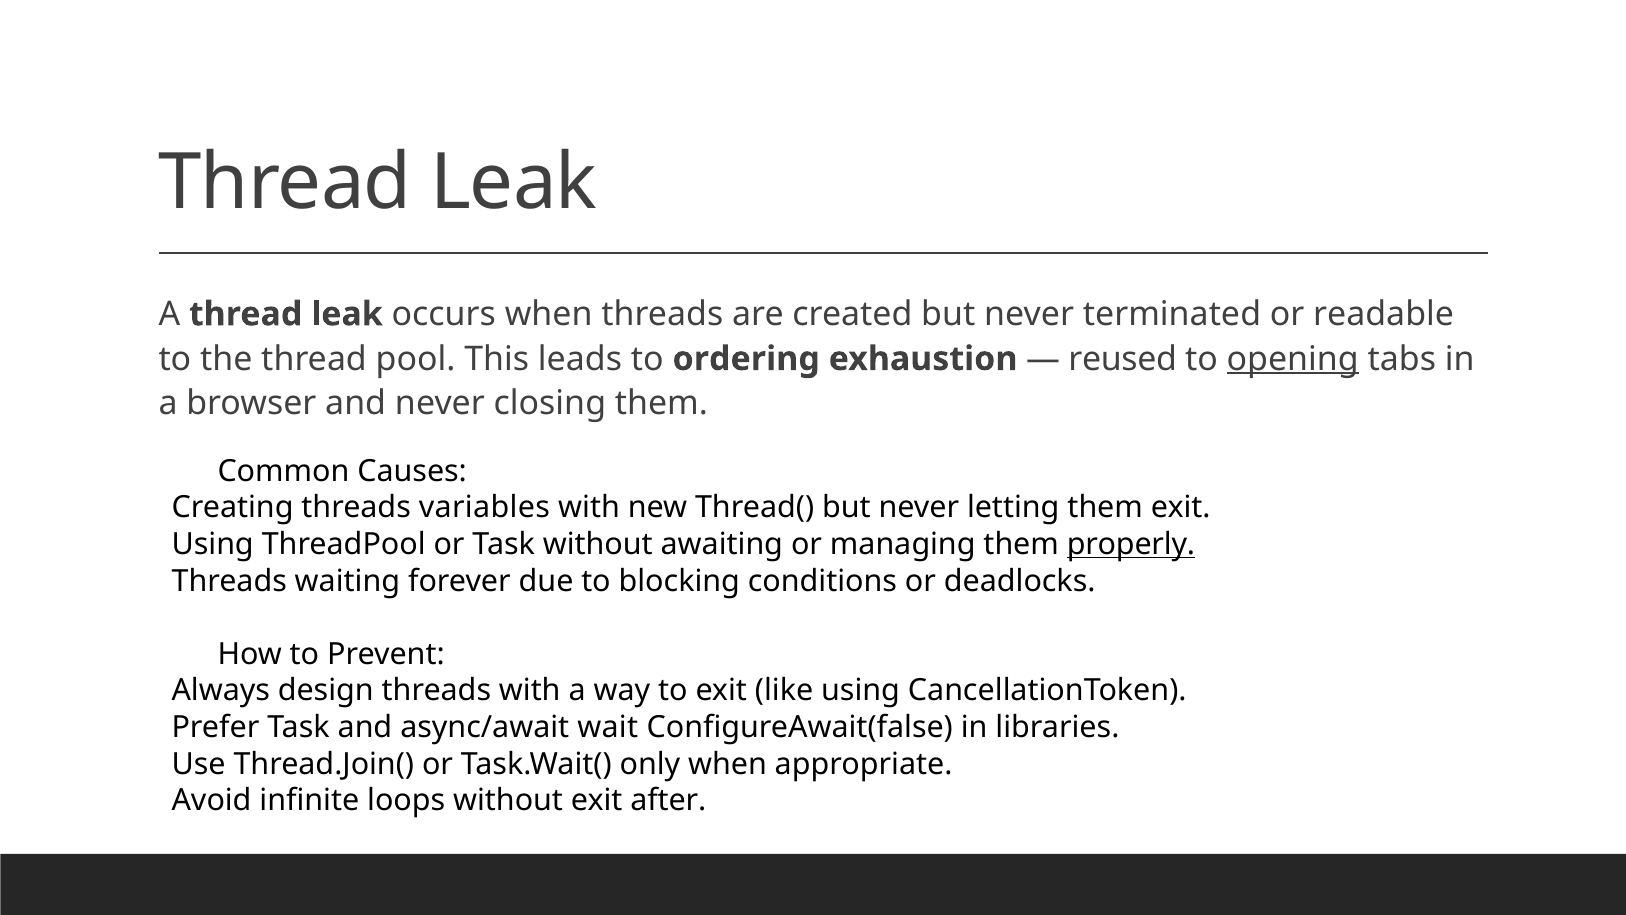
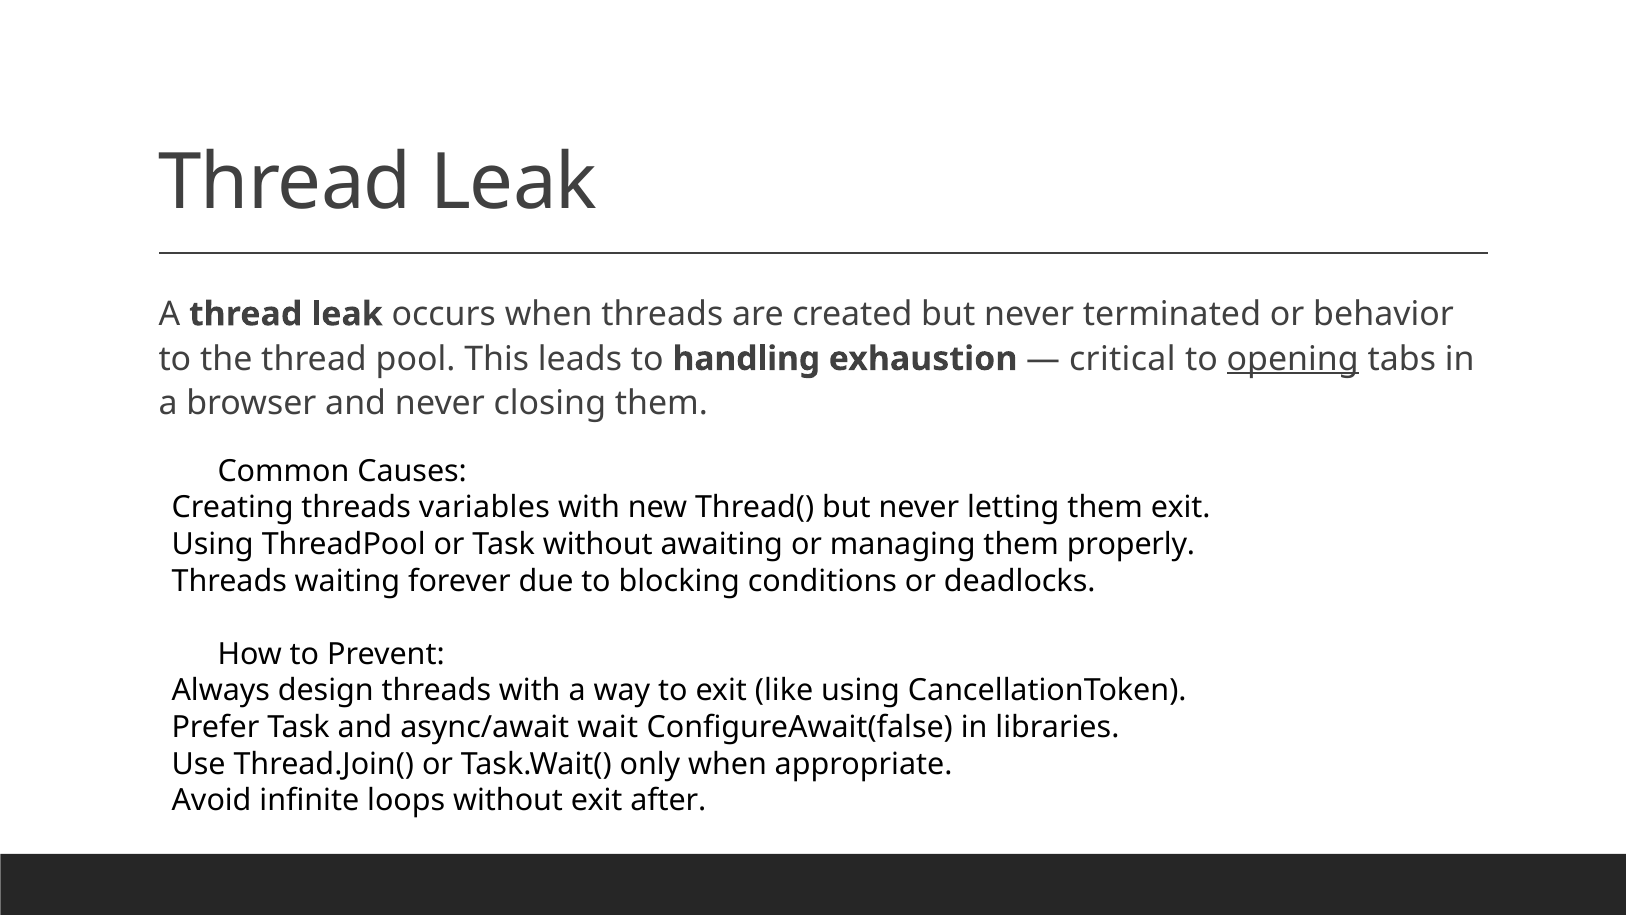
readable: readable -> behavior (1384, 314)
ordering: ordering -> handling (746, 359)
reused: reused -> critical (1122, 359)
properly underline: present -> none (1131, 544)
